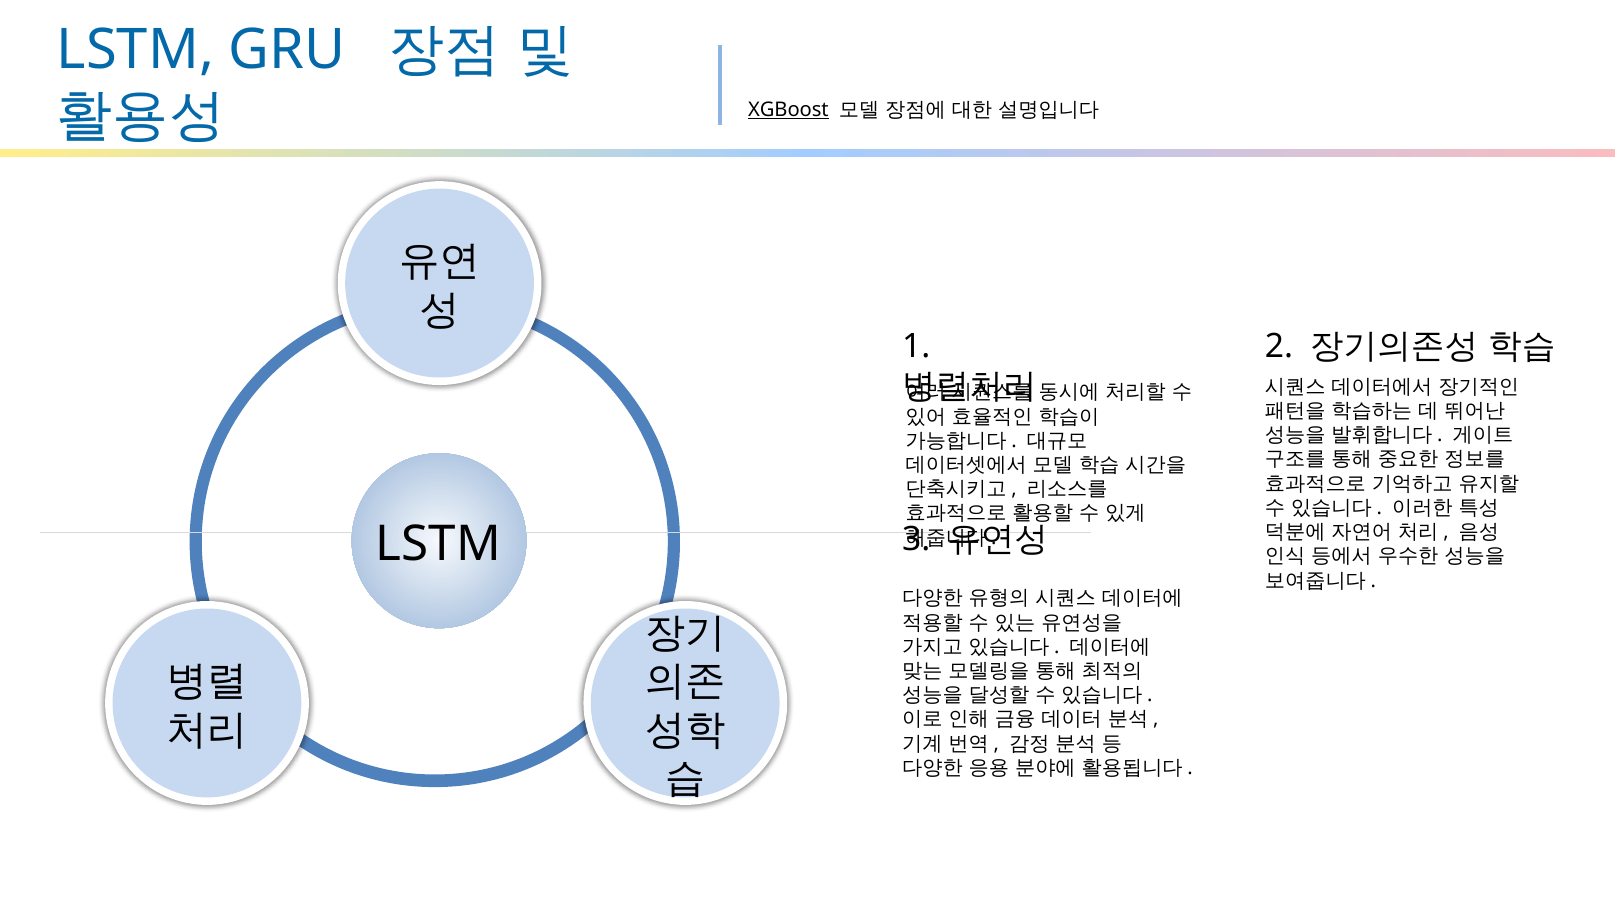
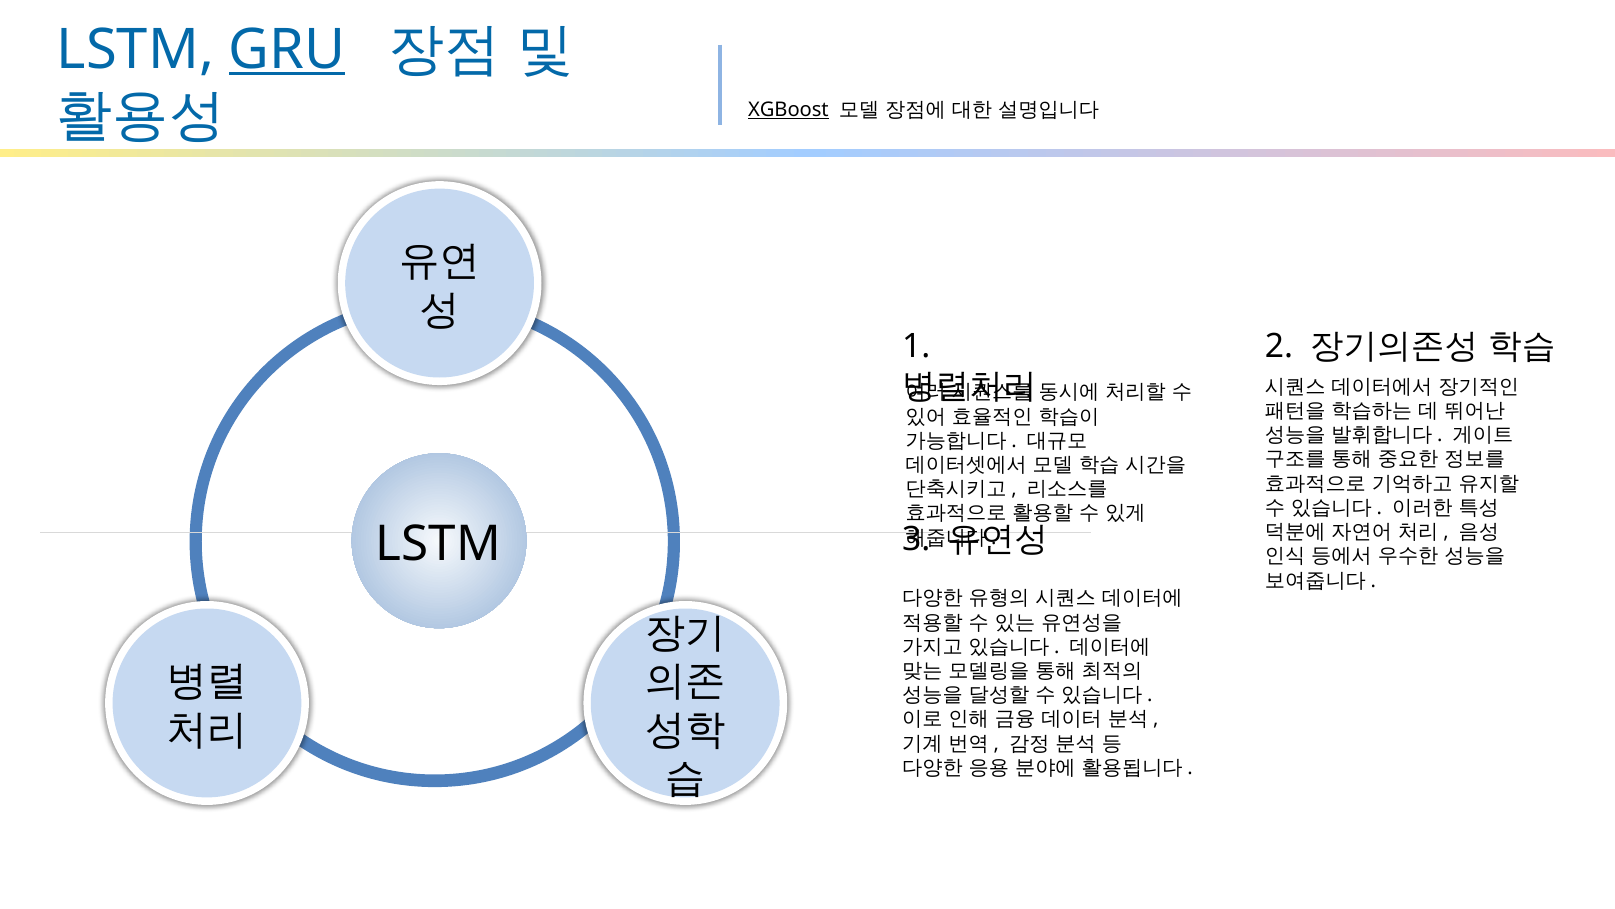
GRU underline: none -> present (287, 50)
